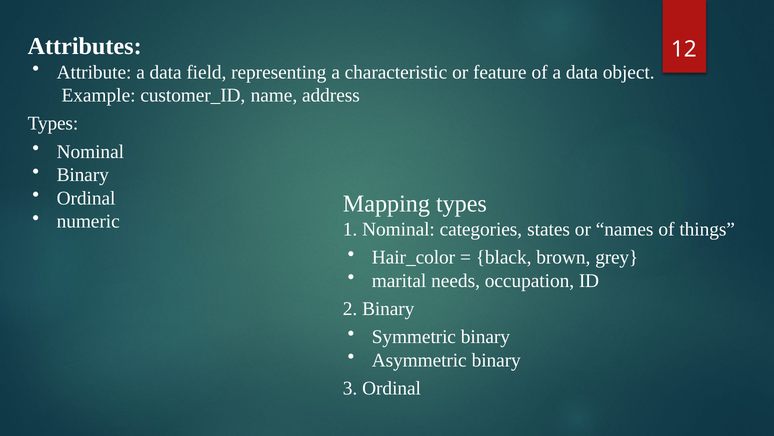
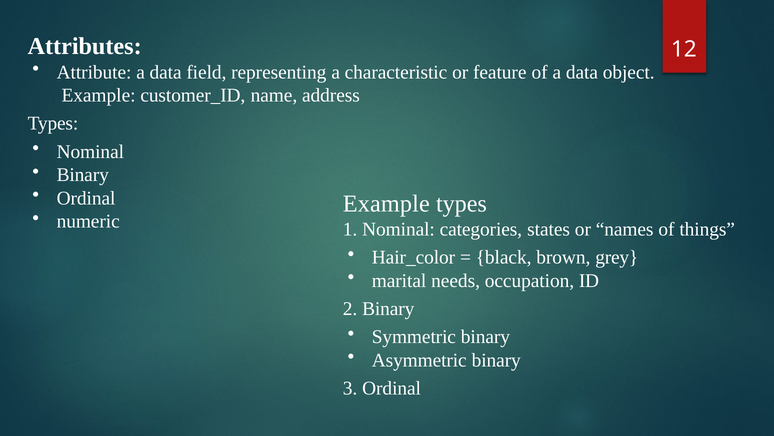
Mapping: Mapping -> Example (386, 203)
